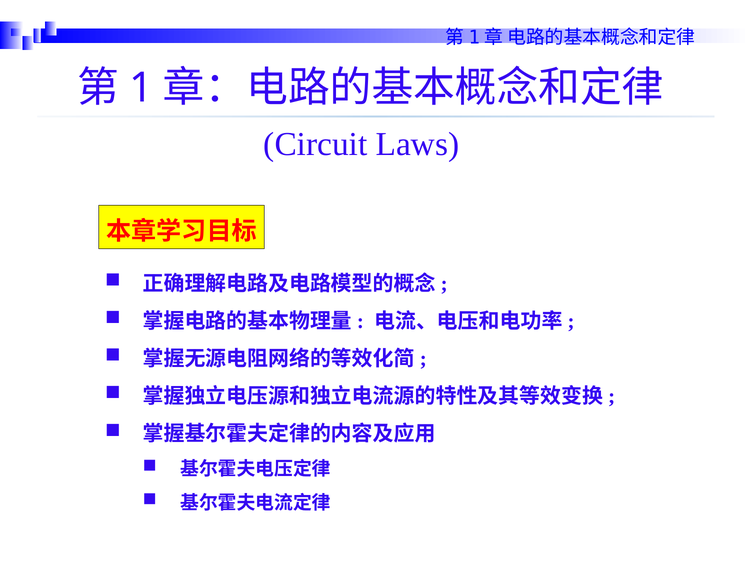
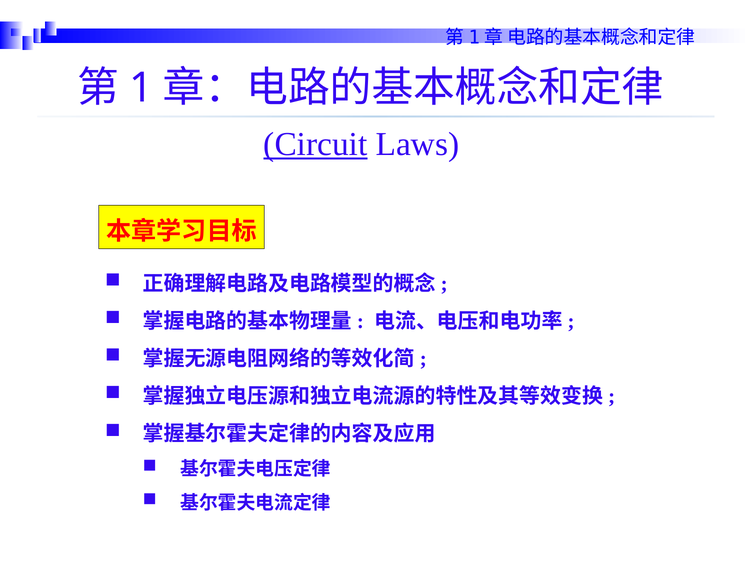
Circuit underline: none -> present (315, 144)
